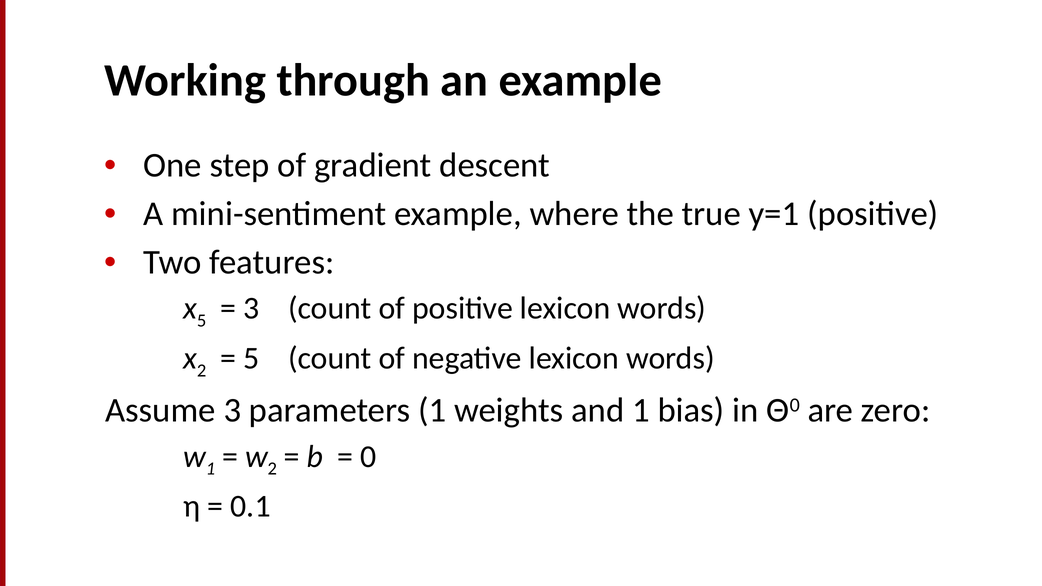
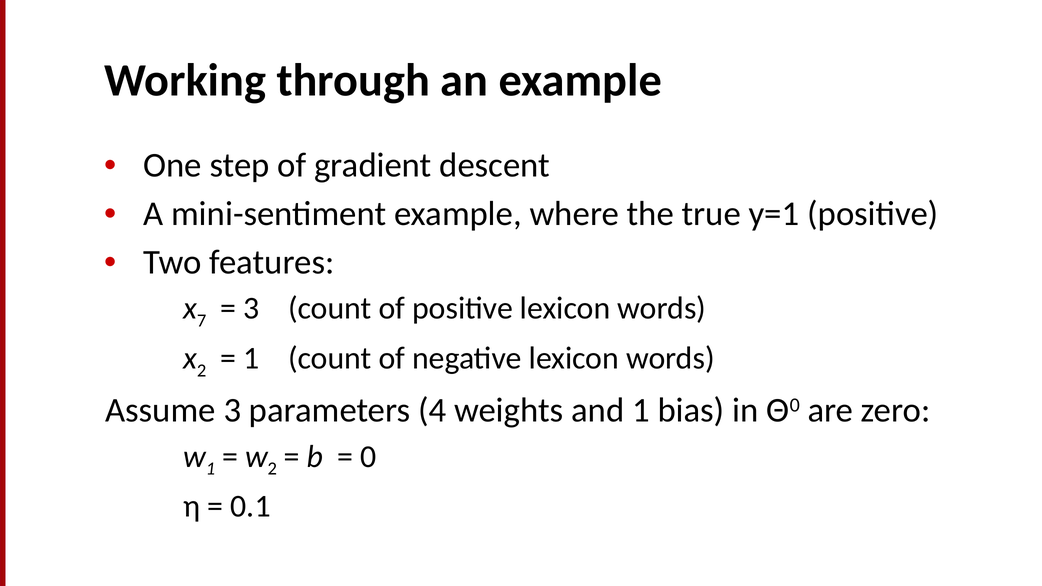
5: 5 -> 7 (202, 321)
5: 5 -> 1 (251, 358)
parameters 1: 1 -> 4 (432, 411)
